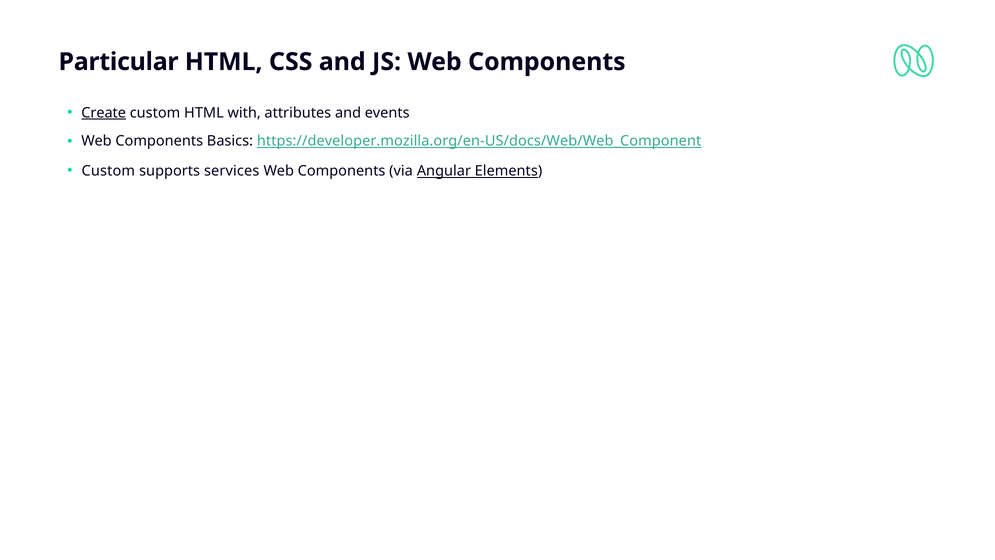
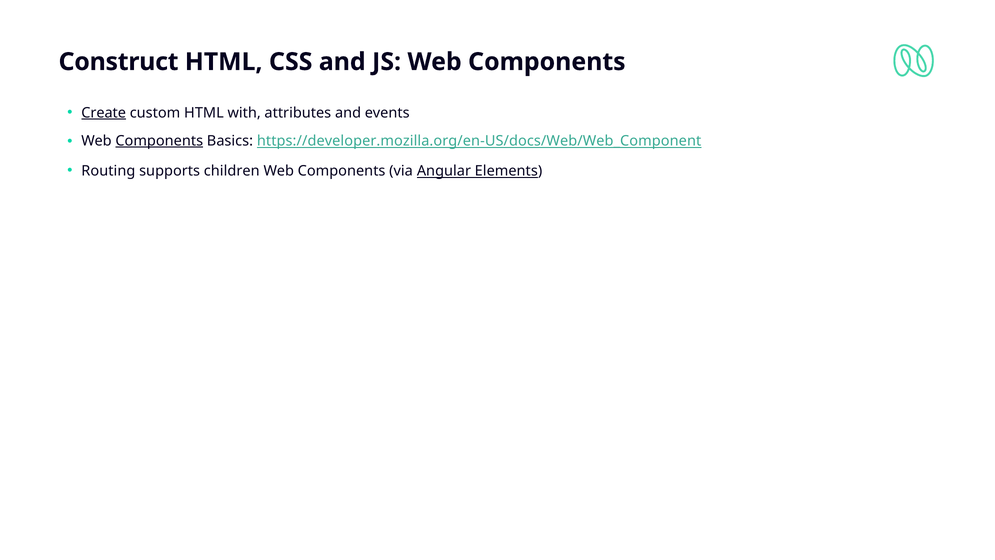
Particular: Particular -> Construct (119, 62)
Components underline: none -> present (159, 141)
Custom: Custom -> Routing (108, 171)
services: services -> children (232, 171)
